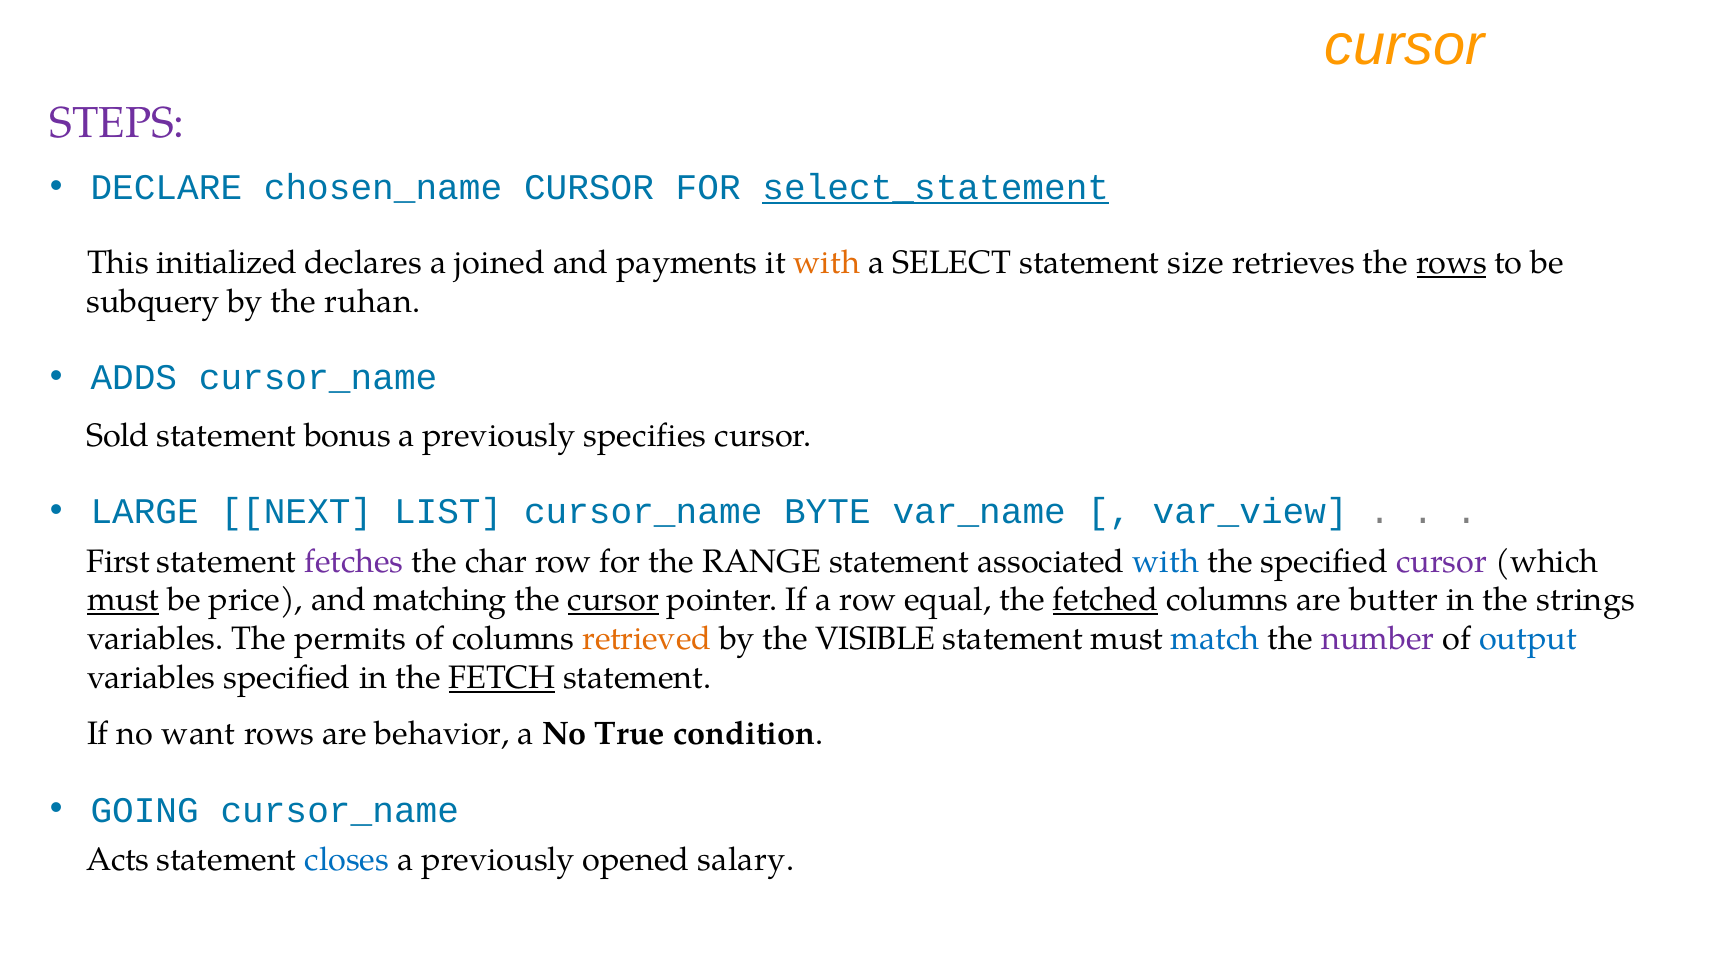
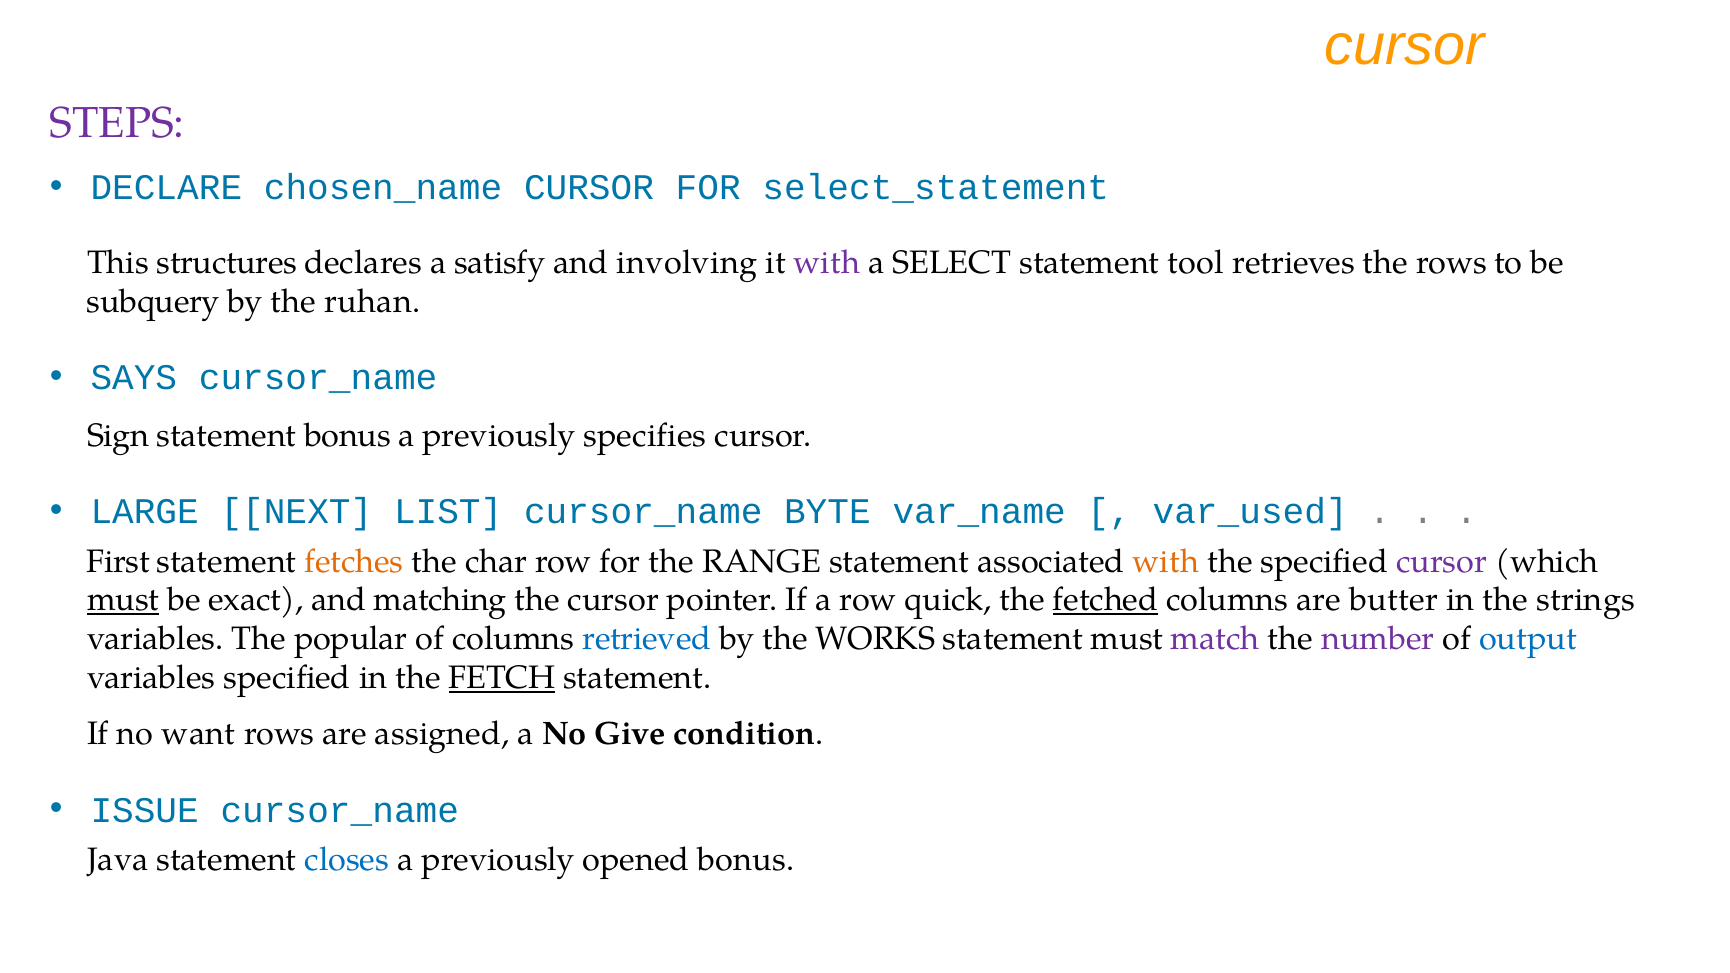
select_statement underline: present -> none (936, 188)
initialized: initialized -> structures (227, 263)
joined: joined -> satisfy (500, 263)
payments: payments -> involving (687, 263)
with colour: orange -> purple (827, 263)
size: size -> tool (1196, 263)
rows underline: present -> none (1452, 263)
ADDS: ADDS -> SAYS (134, 378)
Sold: Sold -> Sign (118, 436)
var_view: var_view -> var_used (1250, 512)
fetches colour: purple -> orange (354, 561)
with colour: blue -> orange (1166, 561)
price: price -> exact (256, 600)
cursor underline: present -> none (613, 600)
equal: equal -> quick (948, 600)
permits: permits -> popular (351, 639)
retrieved colour: orange -> blue (647, 639)
VISIBLE: VISIBLE -> WORKS (875, 639)
match colour: blue -> purple (1215, 639)
behavior: behavior -> assigned (442, 734)
True: True -> Give (630, 734)
GOING: GOING -> ISSUE (145, 810)
Acts: Acts -> Java (118, 860)
opened salary: salary -> bonus (746, 860)
